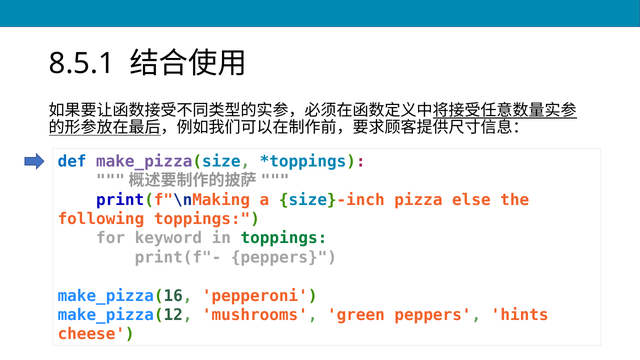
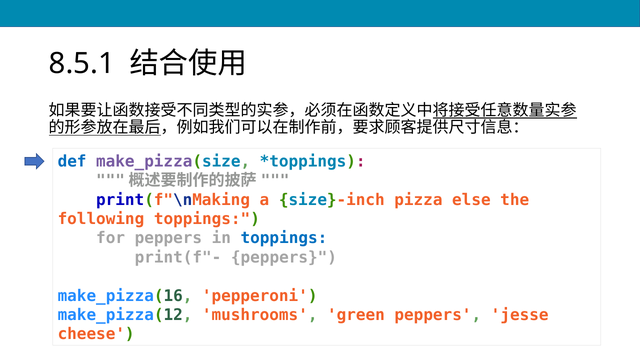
for keyword: keyword -> peppers (168, 238)
toppings colour: green -> blue (284, 238)
hints: hints -> jesse (520, 315)
